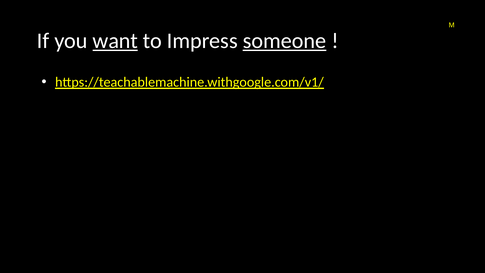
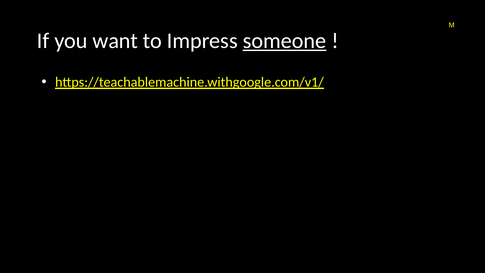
want underline: present -> none (115, 41)
